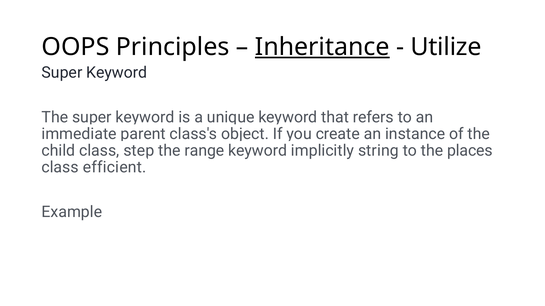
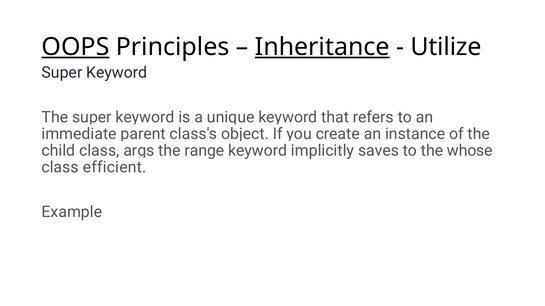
OOPS underline: none -> present (75, 47)
step: step -> args (139, 151)
string: string -> saves (379, 151)
places: places -> whose (470, 151)
